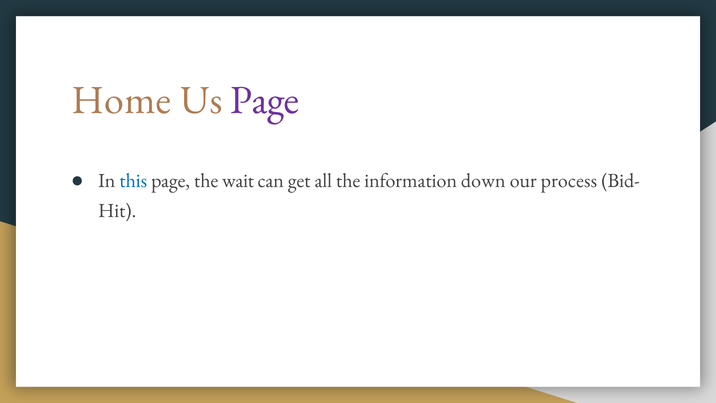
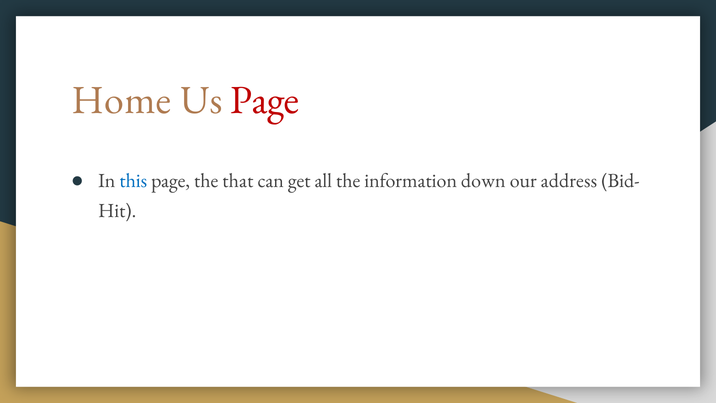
Page colour: purple -> red (265, 100)
wait: wait -> that (238, 180)
process: process -> address (569, 180)
